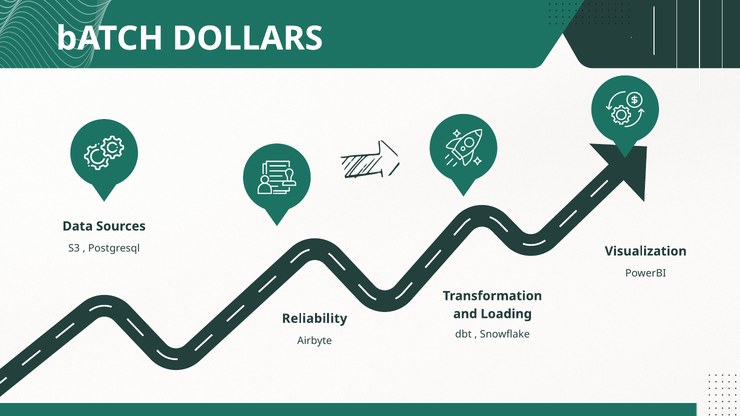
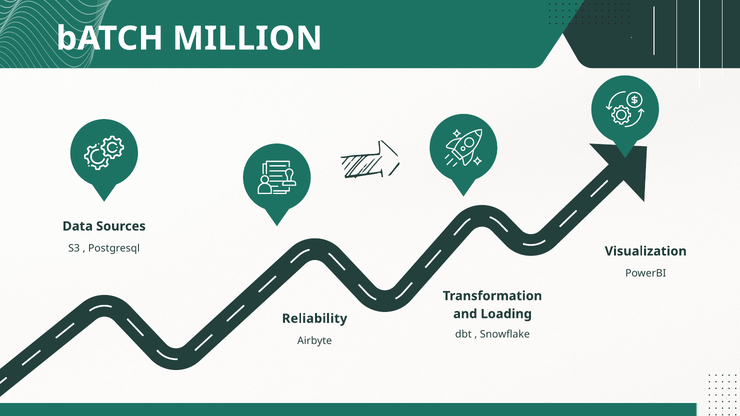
DOLLARS: DOLLARS -> MILLION (248, 39)
